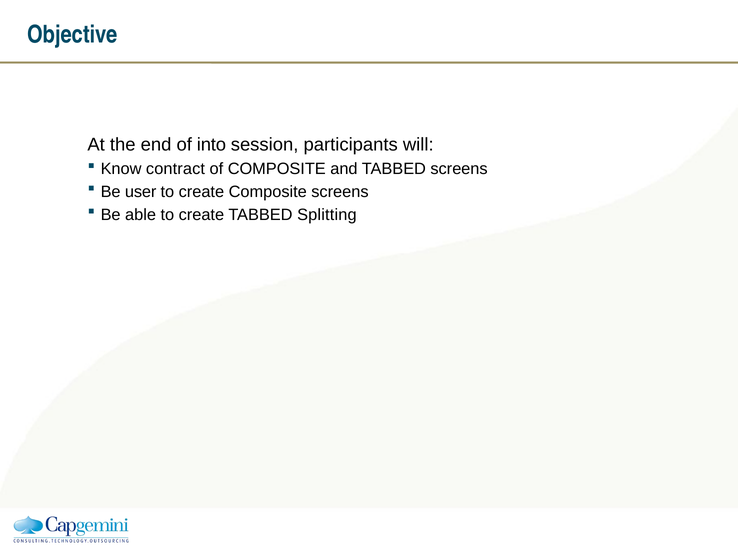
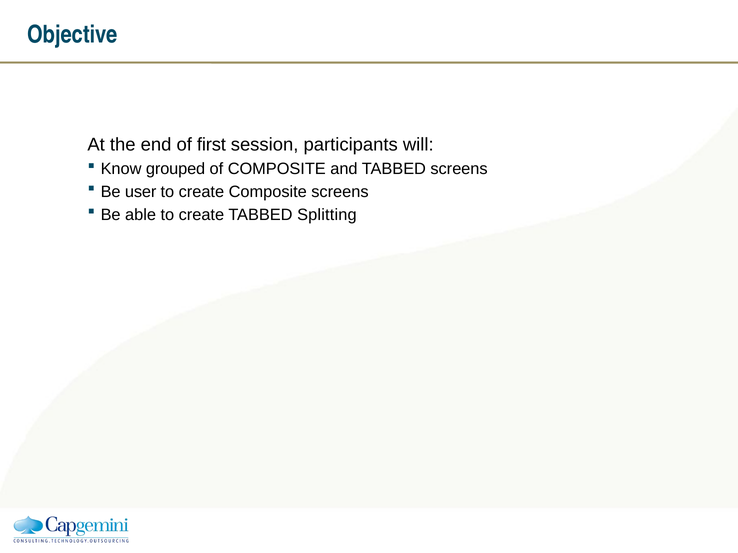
into: into -> first (211, 145)
contract: contract -> grouped (176, 169)
